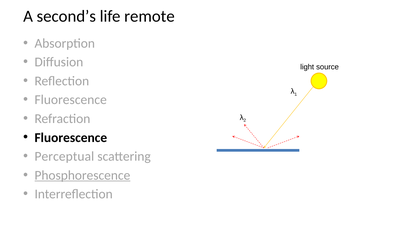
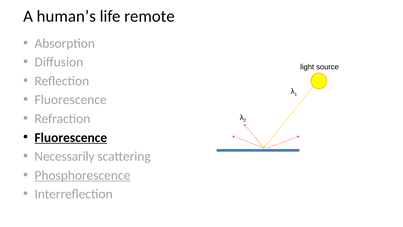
second’s: second’s -> human’s (66, 16)
Fluorescence underline: none -> present (71, 137)
Perceptual: Perceptual -> Necessarily (64, 156)
